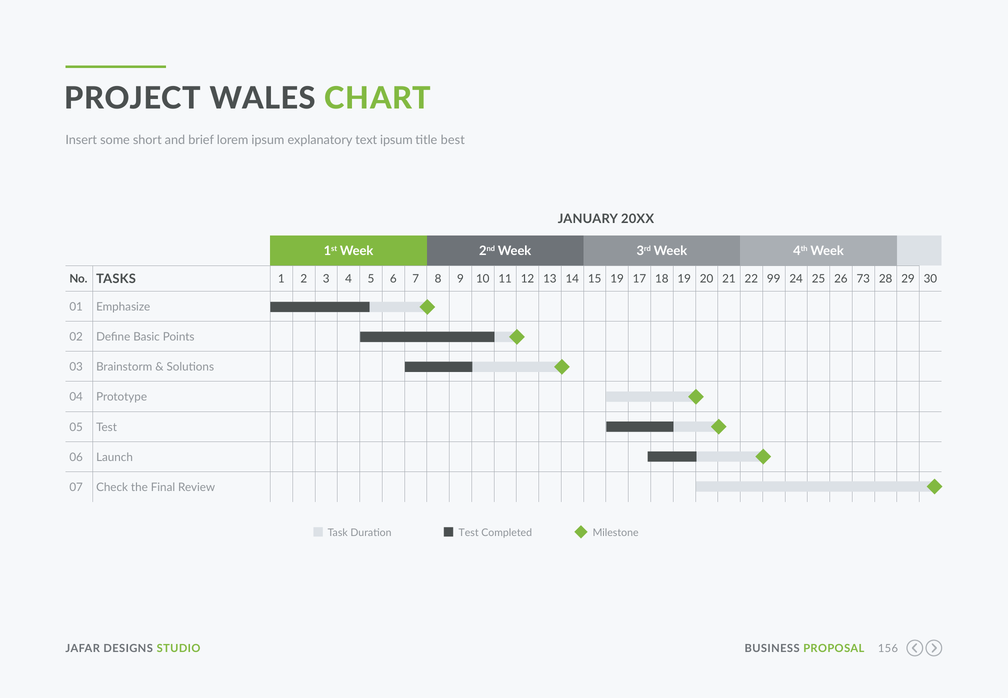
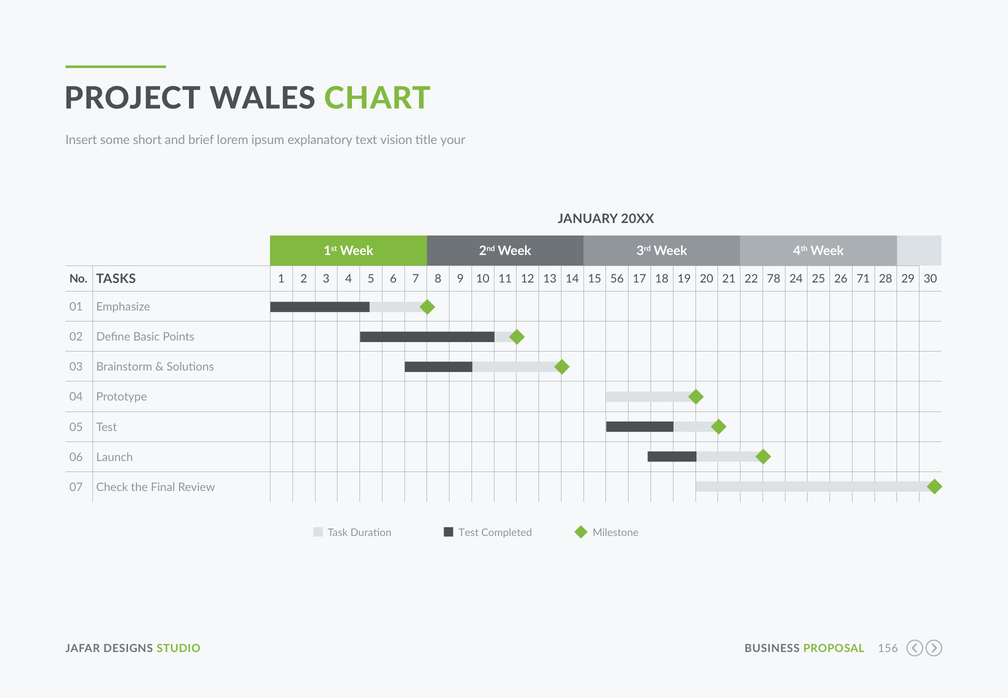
text ipsum: ipsum -> vision (396, 140)
best: best -> your (453, 140)
15 19: 19 -> 56 (617, 279)
99: 99 -> 78 (774, 279)
73: 73 -> 71 (863, 279)
